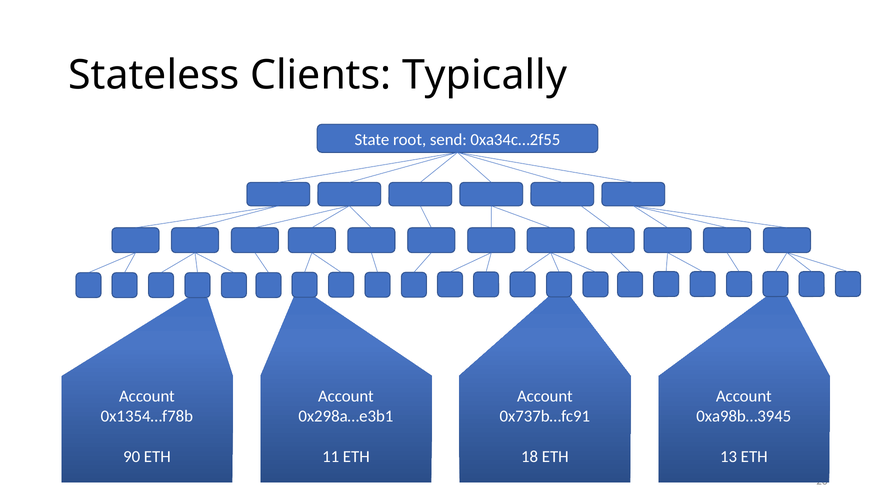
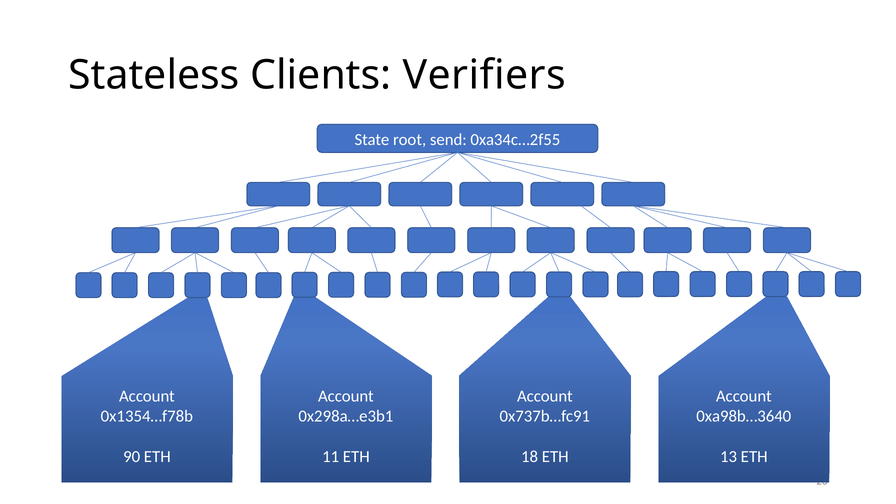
Typically: Typically -> Verifiers (484, 75)
0xa98b…3945: 0xa98b…3945 -> 0xa98b…3640 (744, 416)
